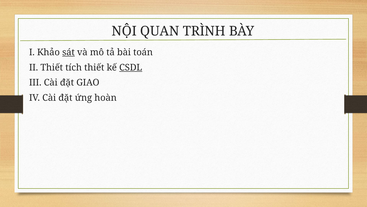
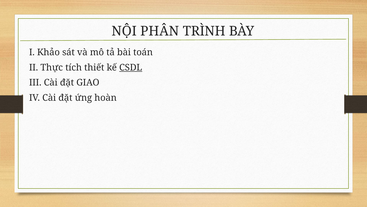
QUAN: QUAN -> PHÂN (160, 31)
sát underline: present -> none (68, 52)
II Thiết: Thiết -> Thực (52, 67)
